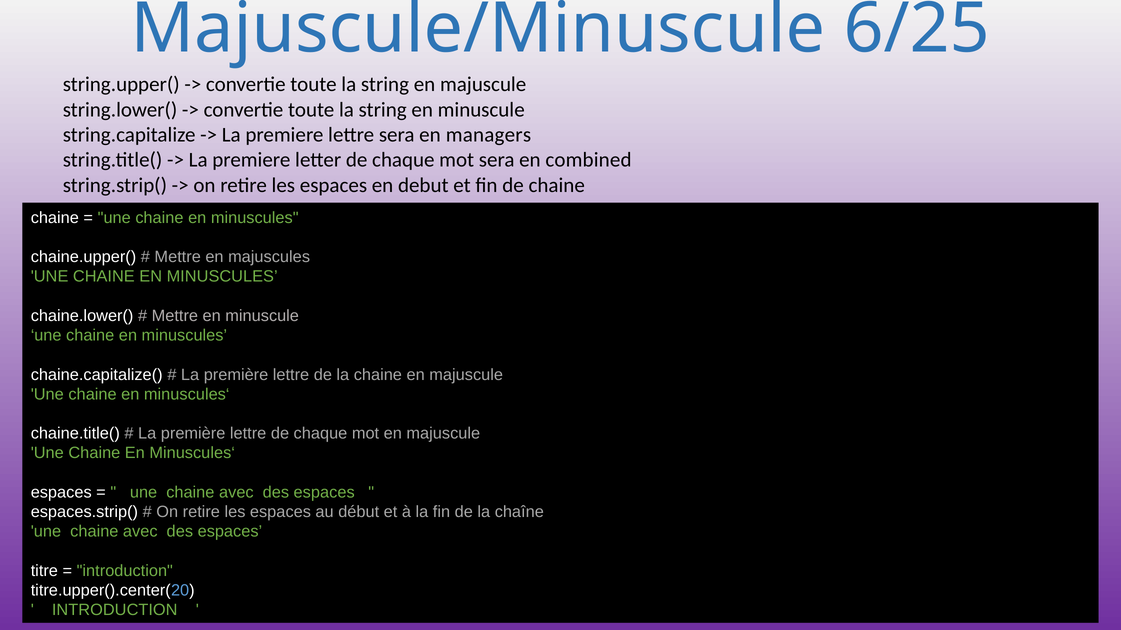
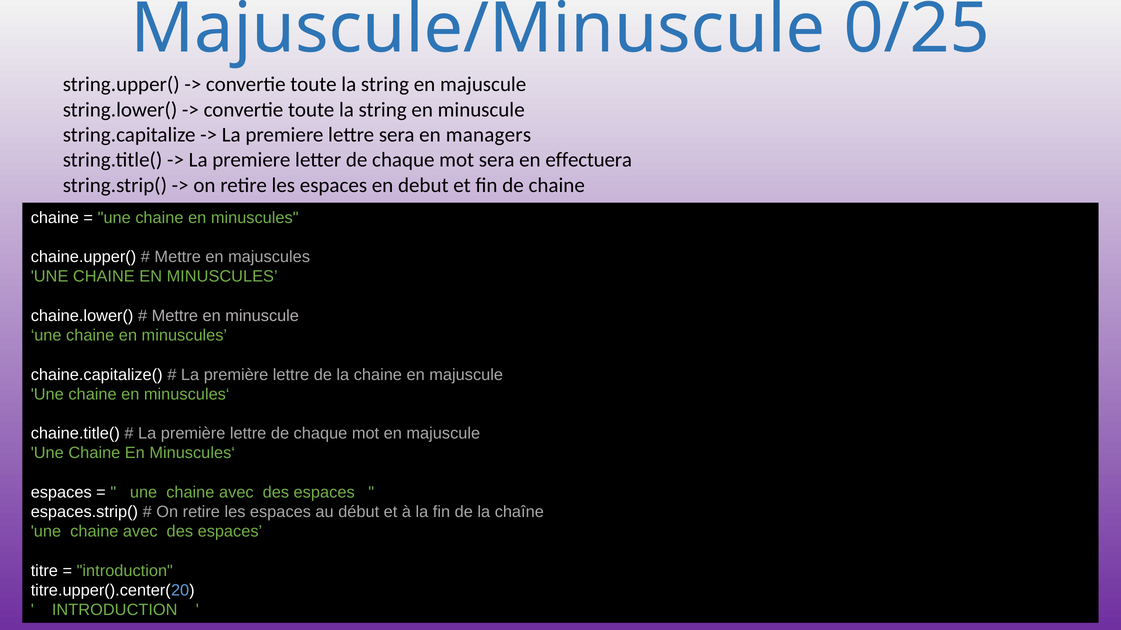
6/25: 6/25 -> 0/25 (917, 29)
combined: combined -> effectuera (589, 160)
